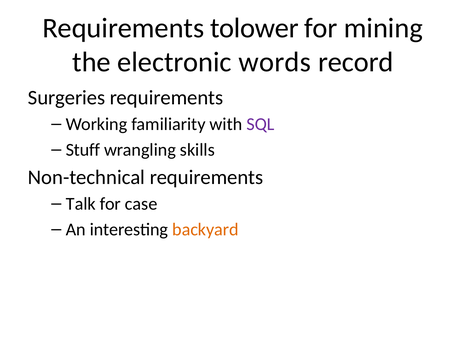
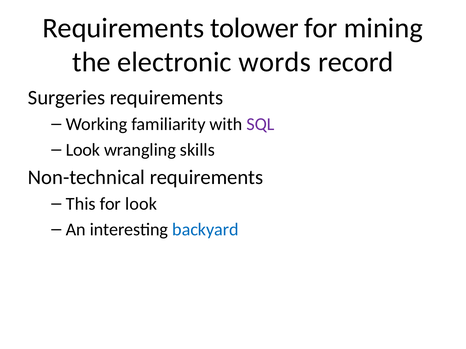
Stuff: Stuff -> Look (83, 150)
Talk: Talk -> This (81, 204)
for case: case -> look (141, 204)
backyard colour: orange -> blue (205, 230)
